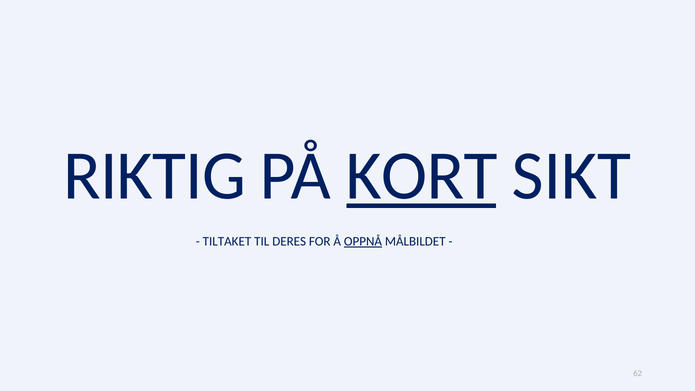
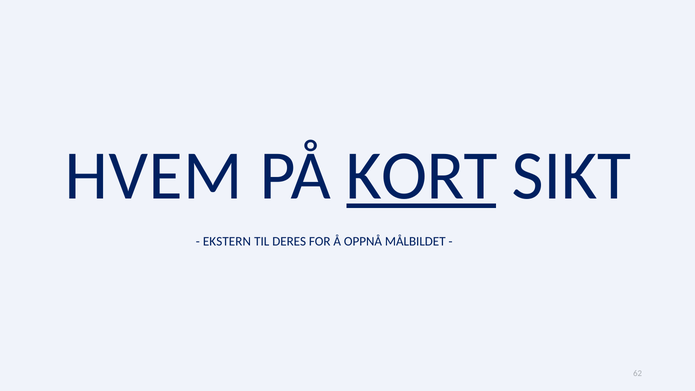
RIKTIG: RIKTIG -> HVEM (154, 176)
TILTAKET: TILTAKET -> EKSTERN (227, 241)
OPPNÅ underline: present -> none (363, 241)
